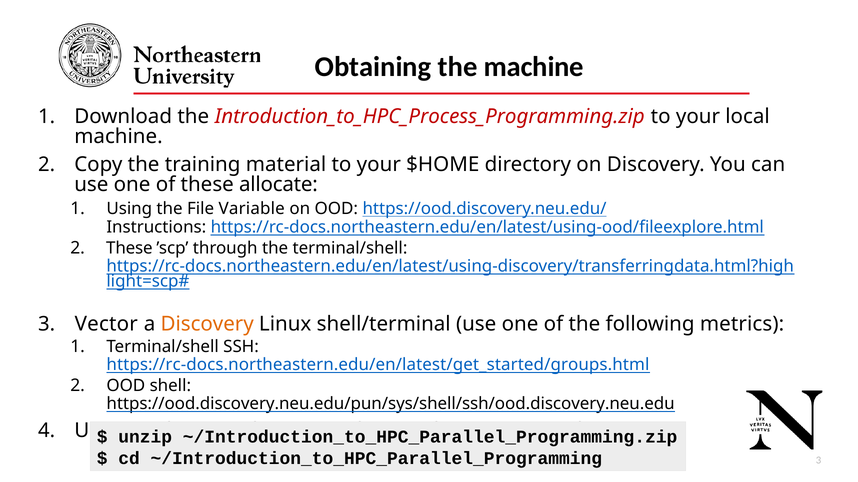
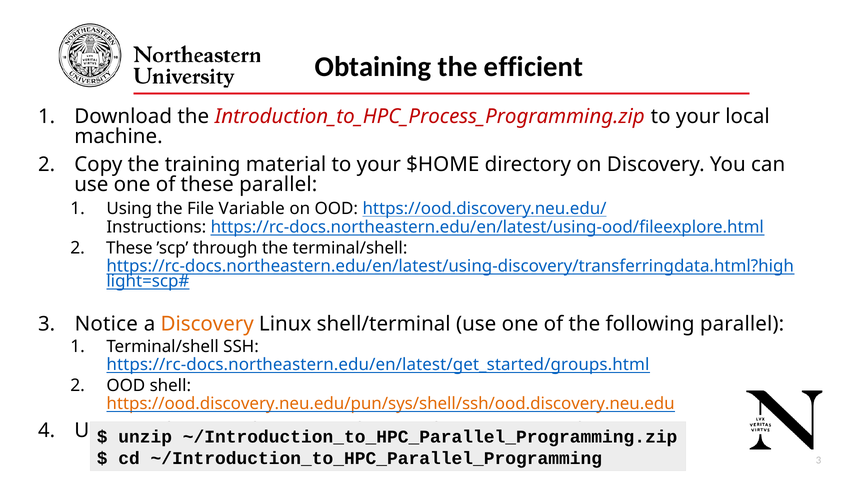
the machine: machine -> efficient (534, 67)
these allocate: allocate -> parallel (278, 185)
Vector: Vector -> Notice (106, 325)
following metrics: metrics -> parallel (742, 325)
https://ood.discovery.neu.edu/pun/sys/shell/ssh/ood.discovery.neu.edu colour: black -> orange (391, 404)
